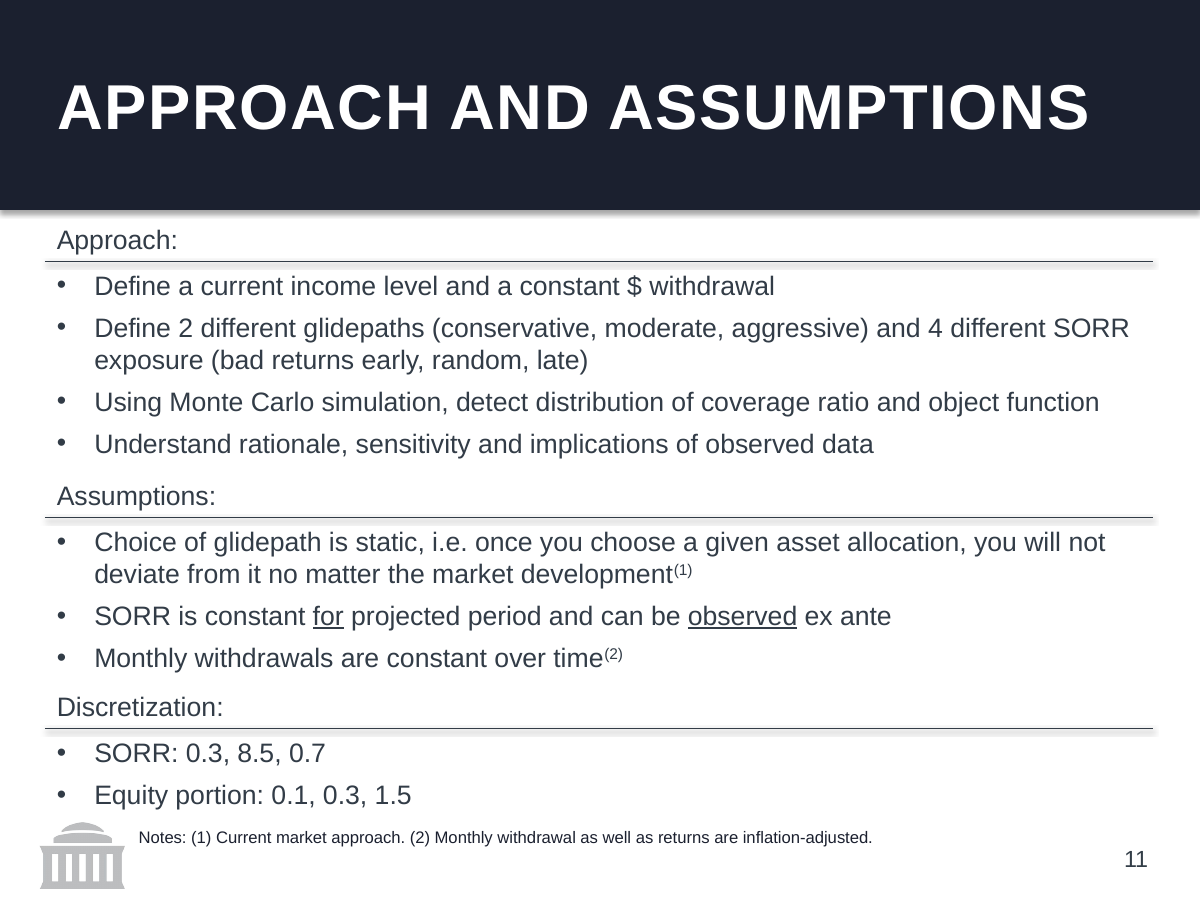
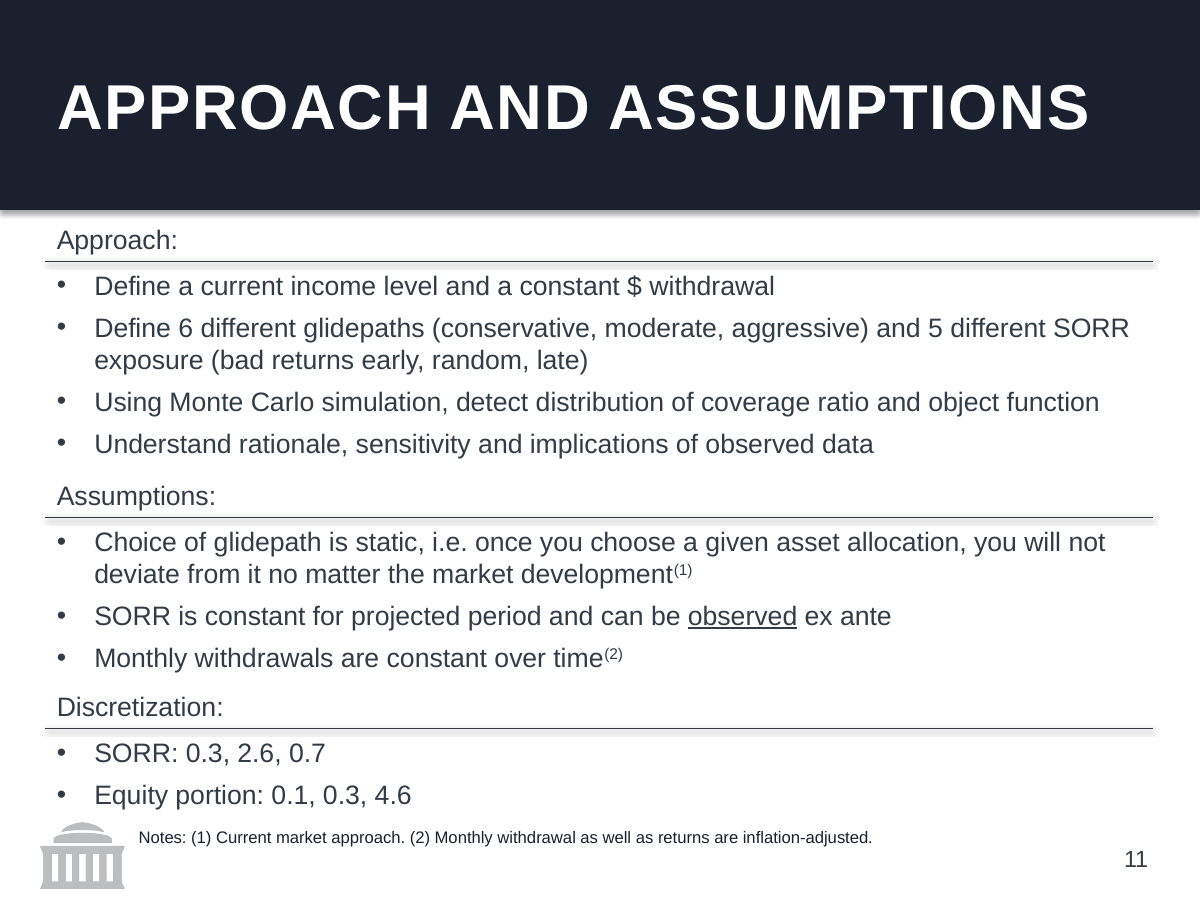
Define 2: 2 -> 6 (186, 329)
4: 4 -> 5 (936, 329)
for underline: present -> none (328, 617)
8.5: 8.5 -> 2.6 (259, 754)
1.5: 1.5 -> 4.6 (393, 796)
